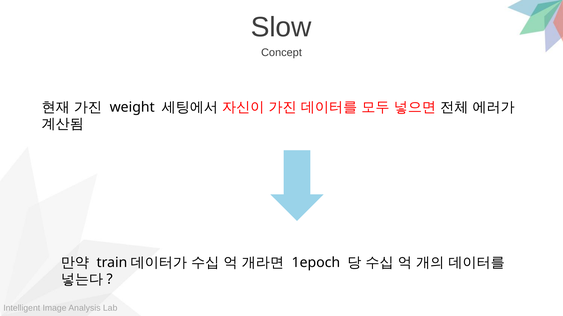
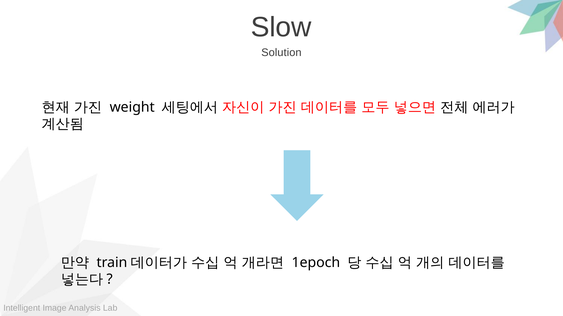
Concept: Concept -> Solution (281, 53)
